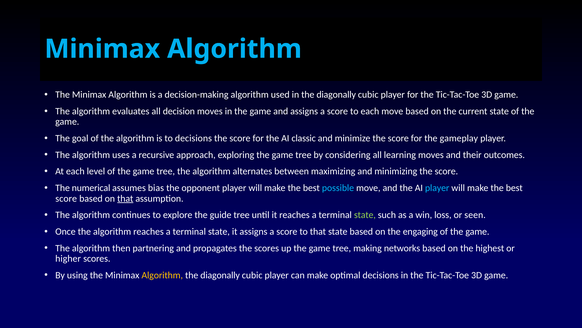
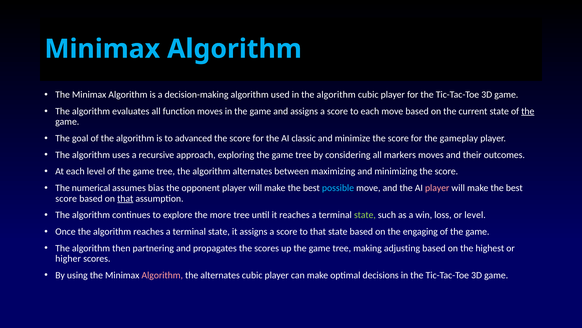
in the diagonally: diagonally -> algorithm (336, 94)
decision: decision -> function (179, 111)
the underline: none -> present (528, 111)
to decisions: decisions -> advanced (194, 138)
learning: learning -> markers (400, 155)
player colour: light blue -> pink (437, 188)
guide: guide -> more (221, 215)
or seen: seen -> level (475, 215)
networks: networks -> adjusting (402, 248)
Algorithm colour: yellow -> pink (162, 275)
diagonally: diagonally -> alternates (220, 275)
